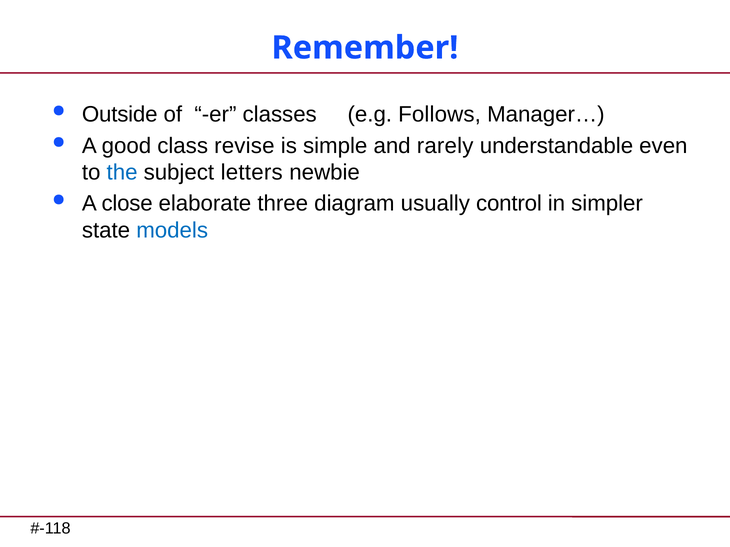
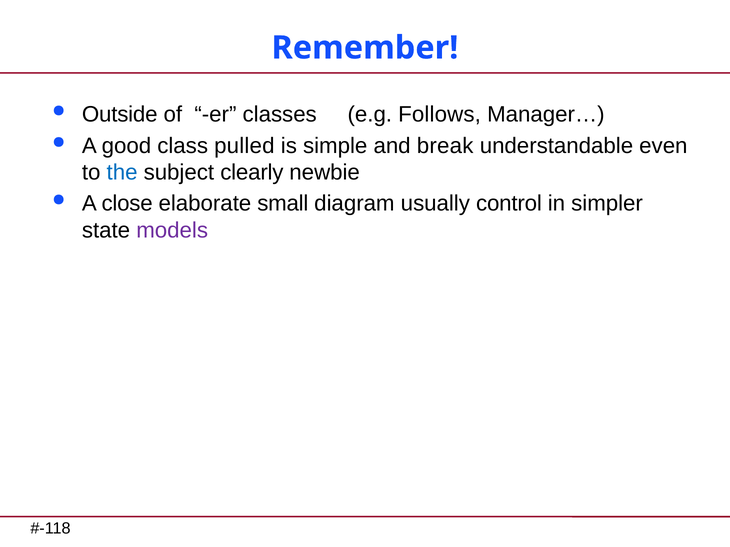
revise: revise -> pulled (244, 146)
rarely: rarely -> break (445, 146)
letters: letters -> clearly (252, 173)
three: three -> small (283, 204)
models colour: blue -> purple (172, 230)
